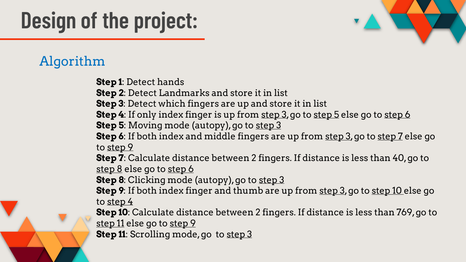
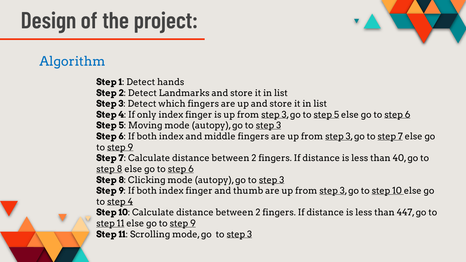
769: 769 -> 447 (406, 213)
